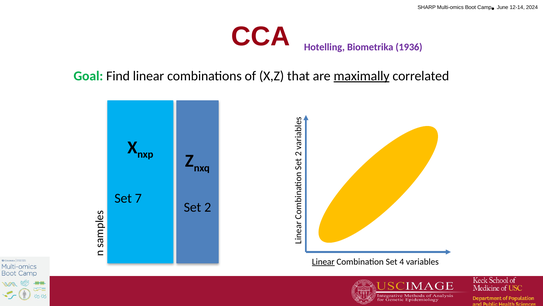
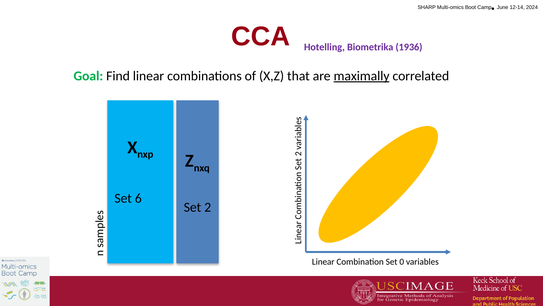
7: 7 -> 6 (138, 198)
Linear underline: present -> none (323, 261)
4: 4 -> 0 (402, 261)
